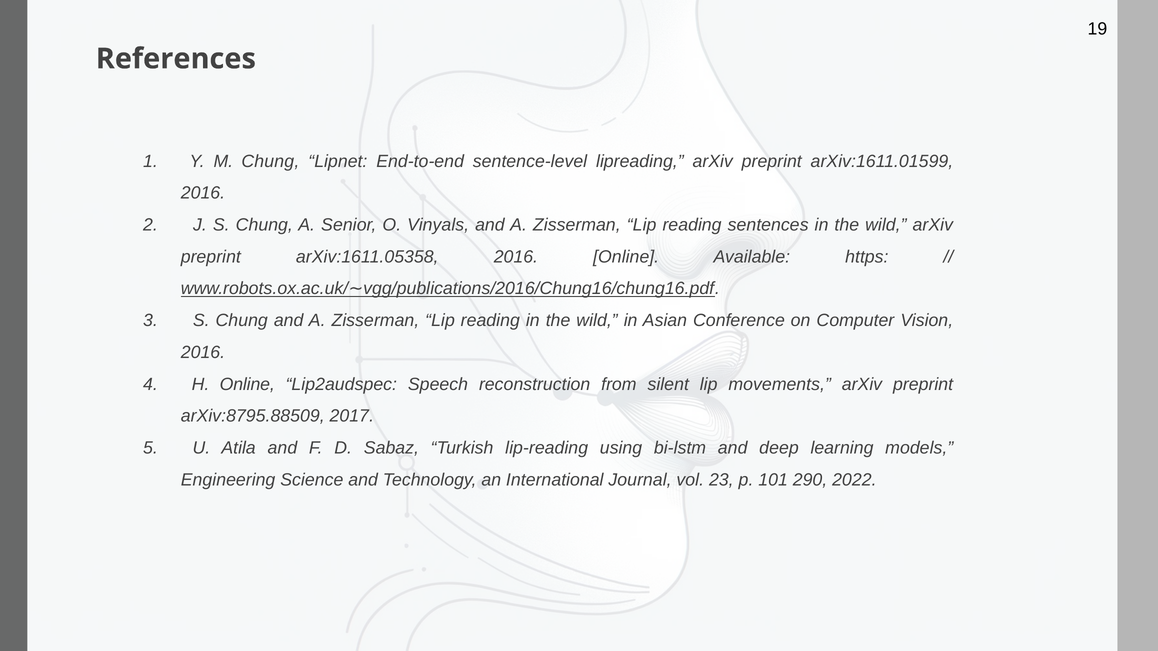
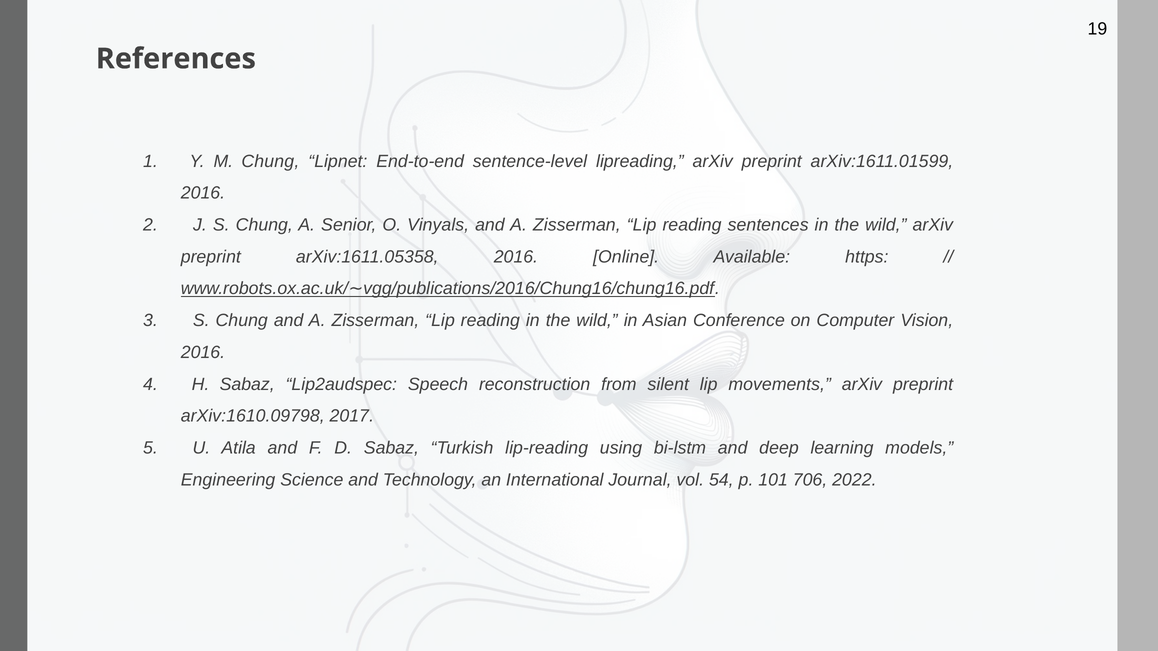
H Online: Online -> Sabaz (247, 384)
arXiv:8795.88509: arXiv:8795.88509 -> arXiv:1610.09798 (253, 416)
23: 23 -> 54 (721, 480)
290: 290 -> 706 (810, 480)
